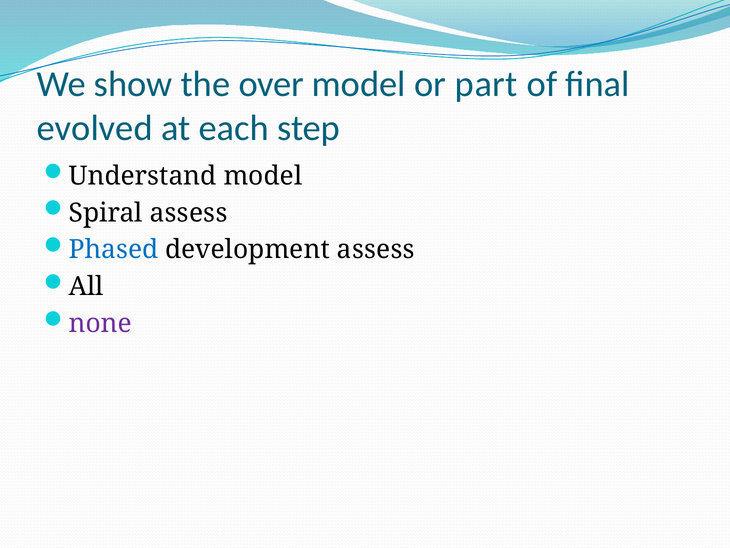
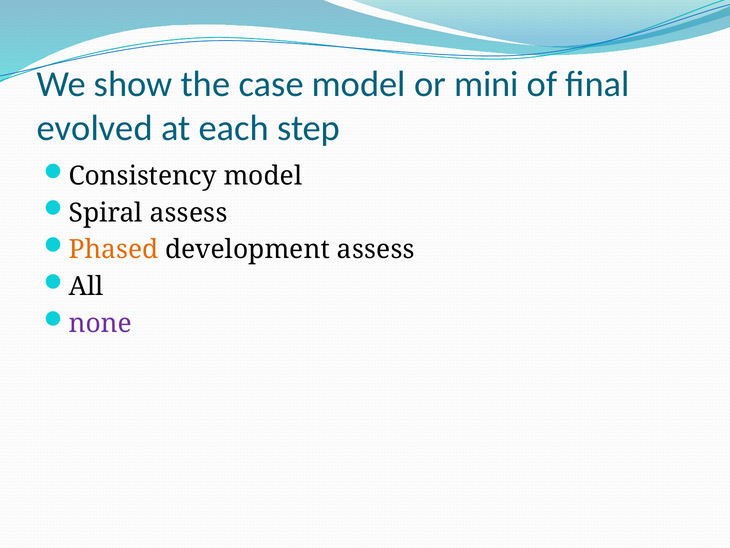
over: over -> case (271, 84)
part: part -> mini (487, 84)
Understand: Understand -> Consistency (143, 176)
Phased colour: blue -> orange (114, 250)
